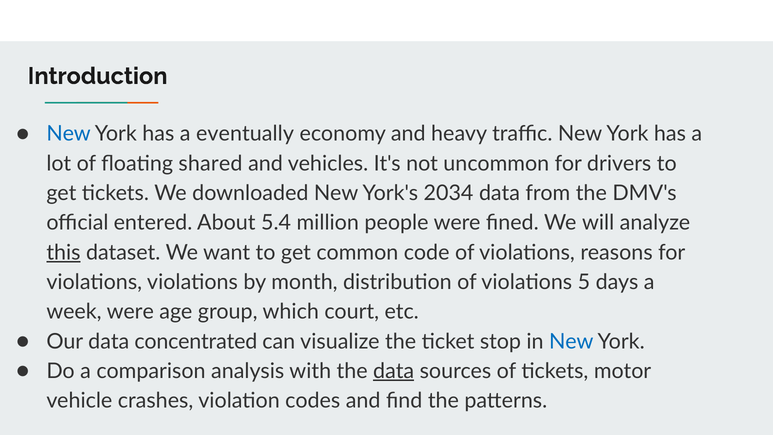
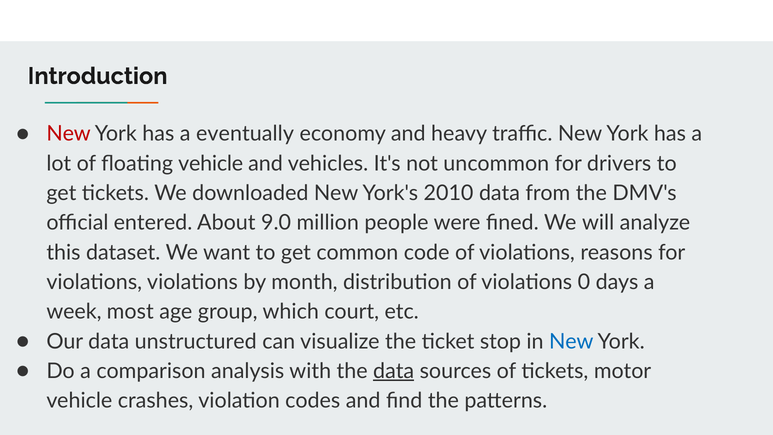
New colour: blue -> red (69, 134)
floating shared: shared -> vehicle (211, 163)
2034: 2034 -> 2010 (449, 193)
5.4: 5.4 -> 9.0 (276, 223)
this underline: present -> none (63, 252)
5: 5 -> 0 (584, 282)
week were: were -> most (130, 312)
concentrated: concentrated -> unstructured (196, 341)
